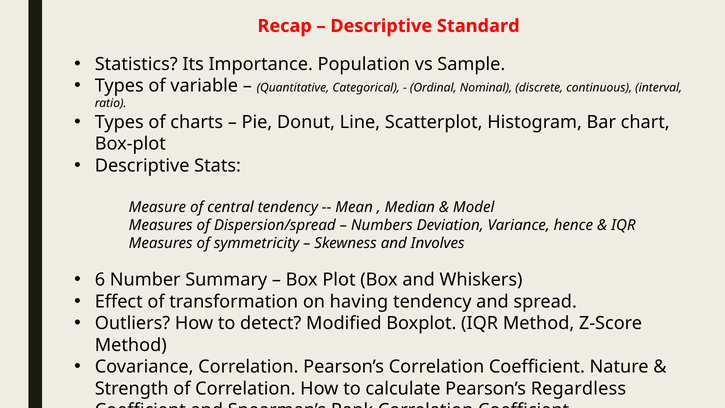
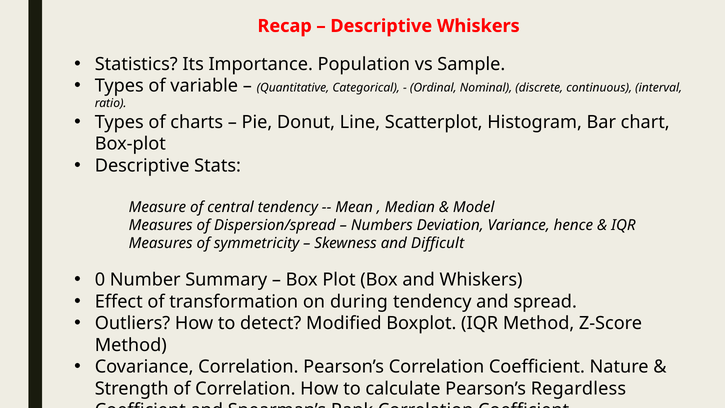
Descriptive Standard: Standard -> Whiskers (478, 26)
Involves: Involves -> Difficult (438, 243)
6: 6 -> 0 (100, 280)
having: having -> during (359, 301)
